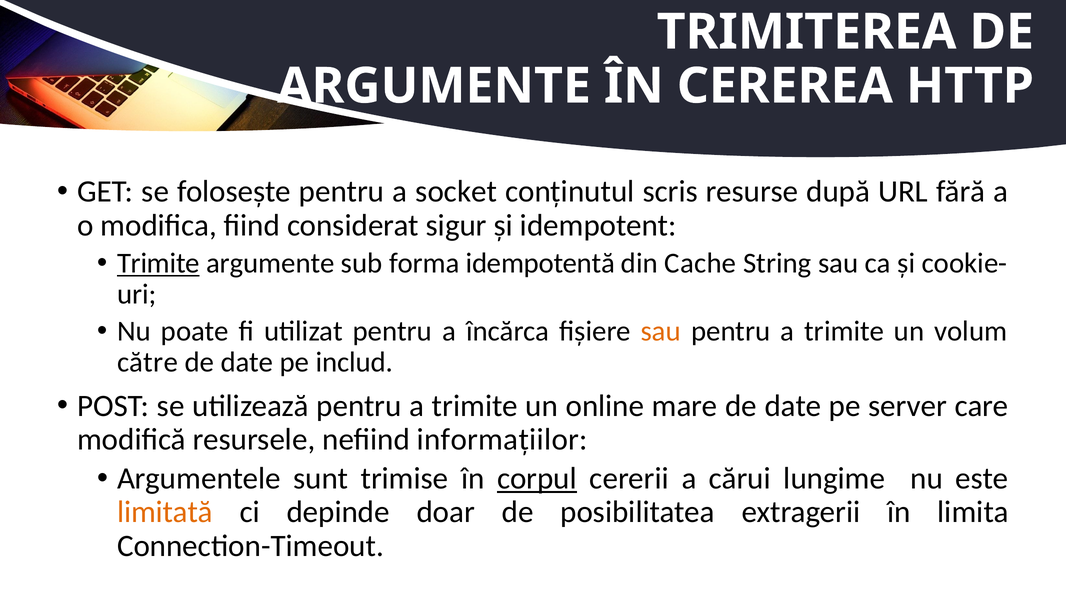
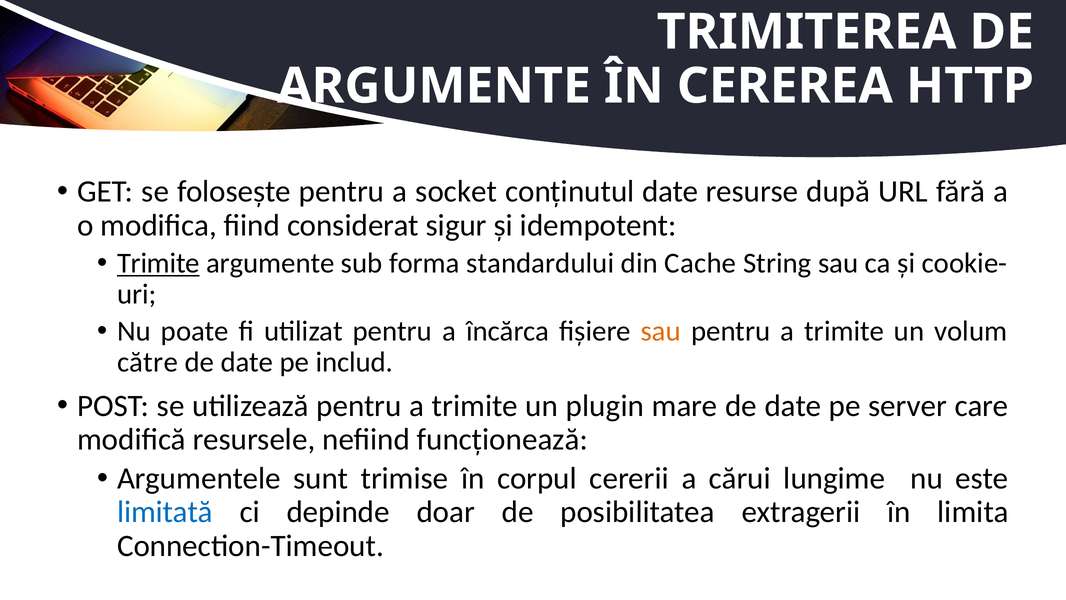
conținutul scris: scris -> date (670, 192)
idempotentă: idempotentă -> standardului (540, 263)
online: online -> plugin (605, 406)
informațiilor: informațiilor -> funcționează (502, 439)
corpul underline: present -> none (537, 478)
limitată colour: orange -> blue (165, 512)
